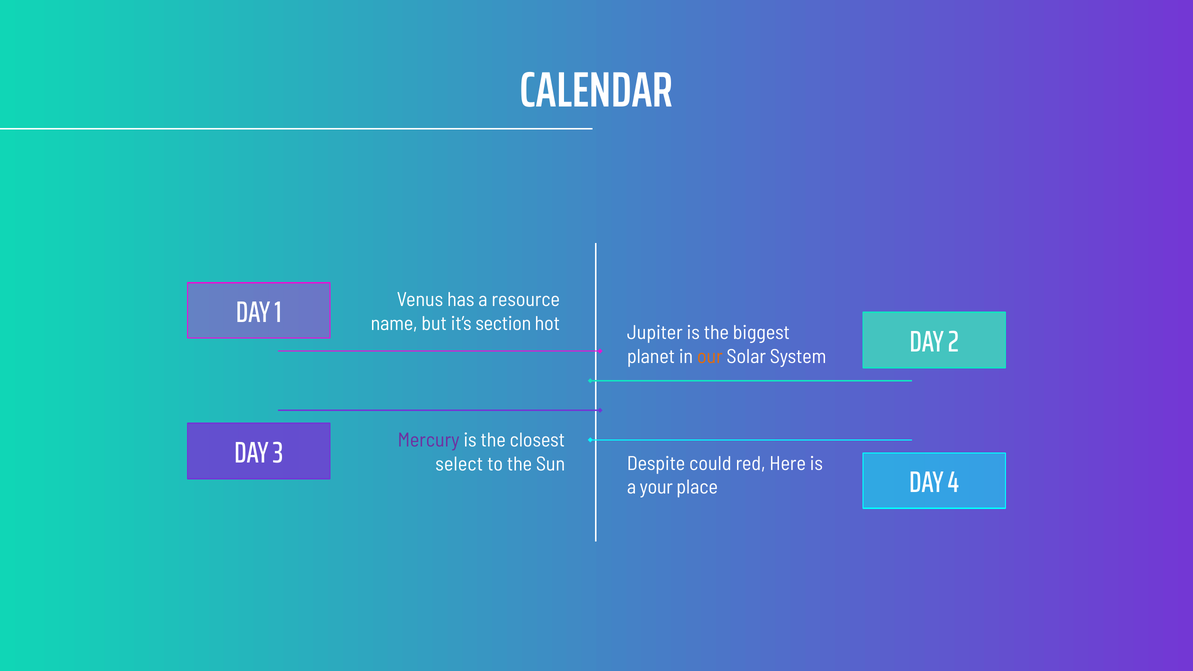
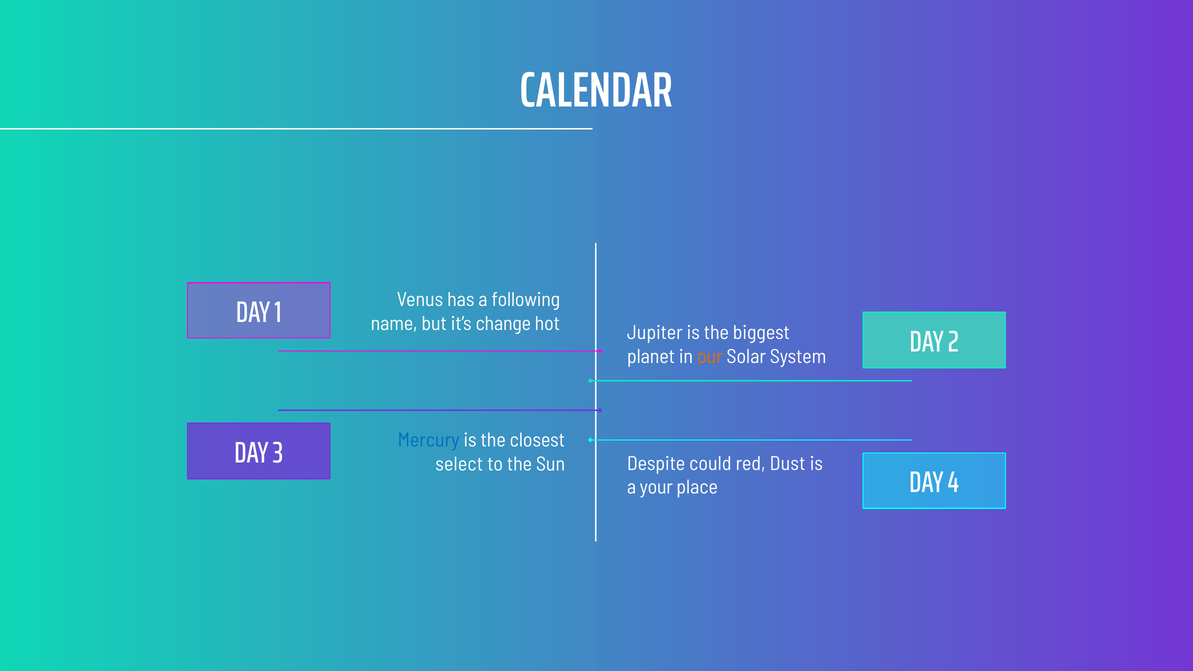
resource: resource -> following (526, 300)
section: section -> change (503, 324)
Mercury colour: purple -> blue (429, 440)
Here: Here -> Dust (788, 463)
